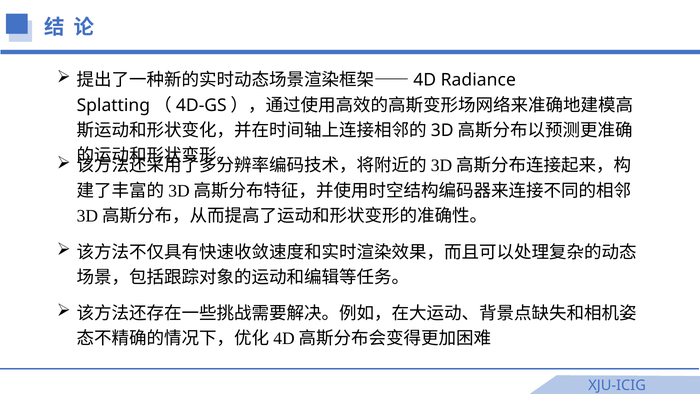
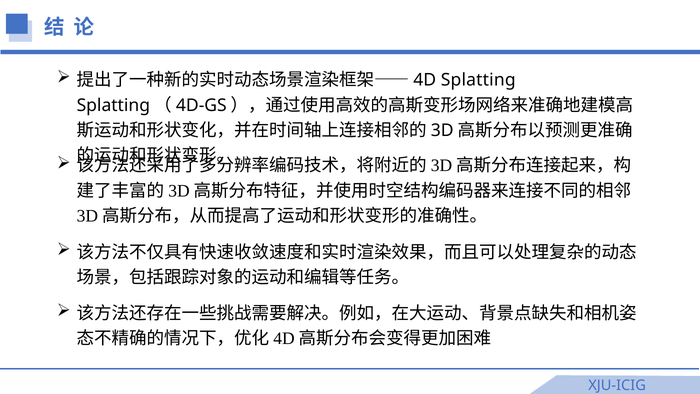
Radiance: Radiance -> Splatting (478, 80)
